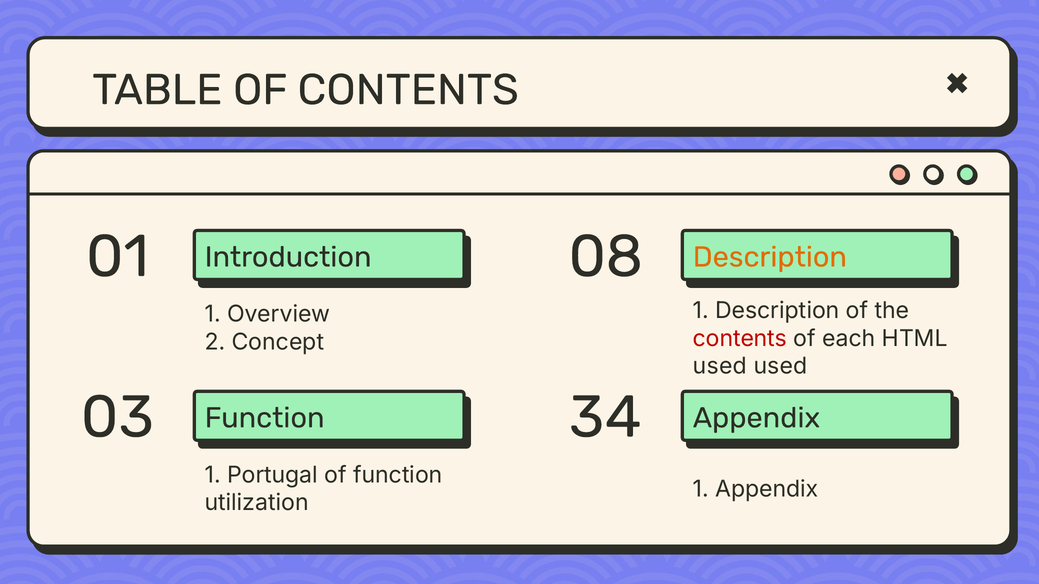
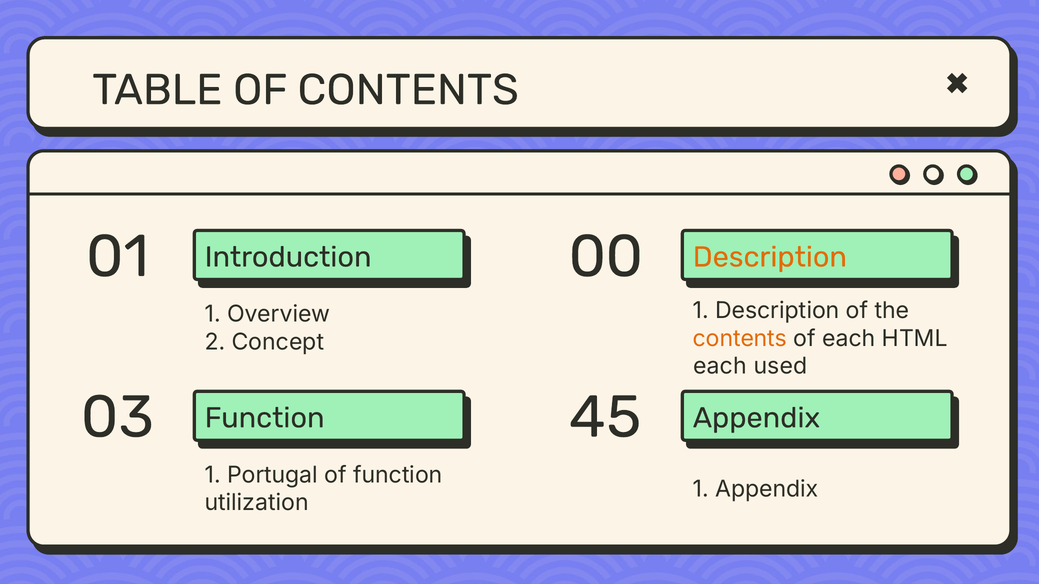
08: 08 -> 00 (606, 257)
contents colour: red -> orange (740, 339)
used: used -> each (720, 366)
34: 34 -> 45 (605, 417)
